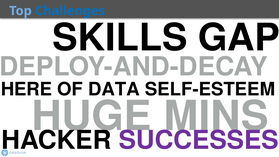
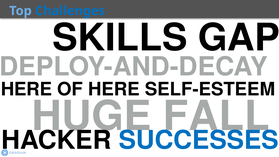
OF DATA: DATA -> HERE (114, 89)
MINS: MINS -> FALL (216, 116)
SUCCESSES colour: purple -> blue (199, 140)
